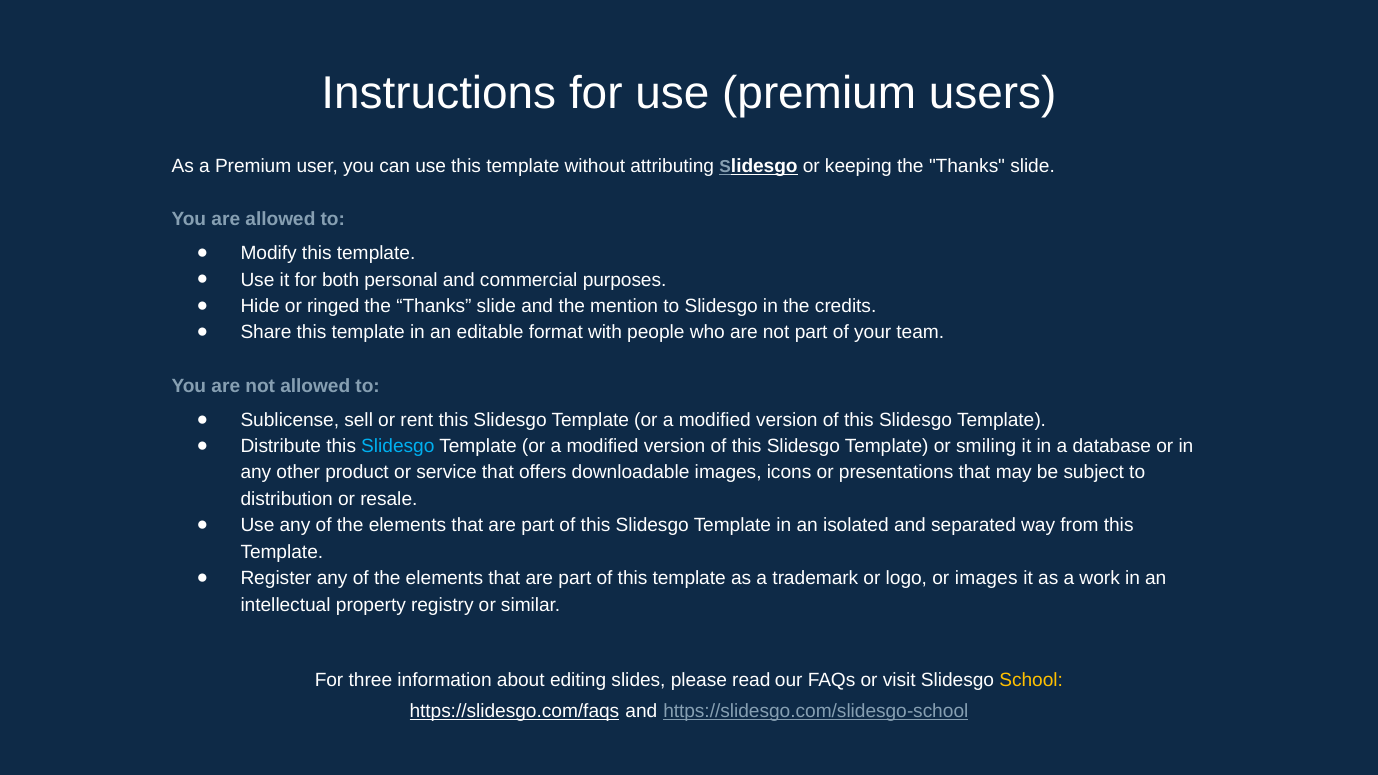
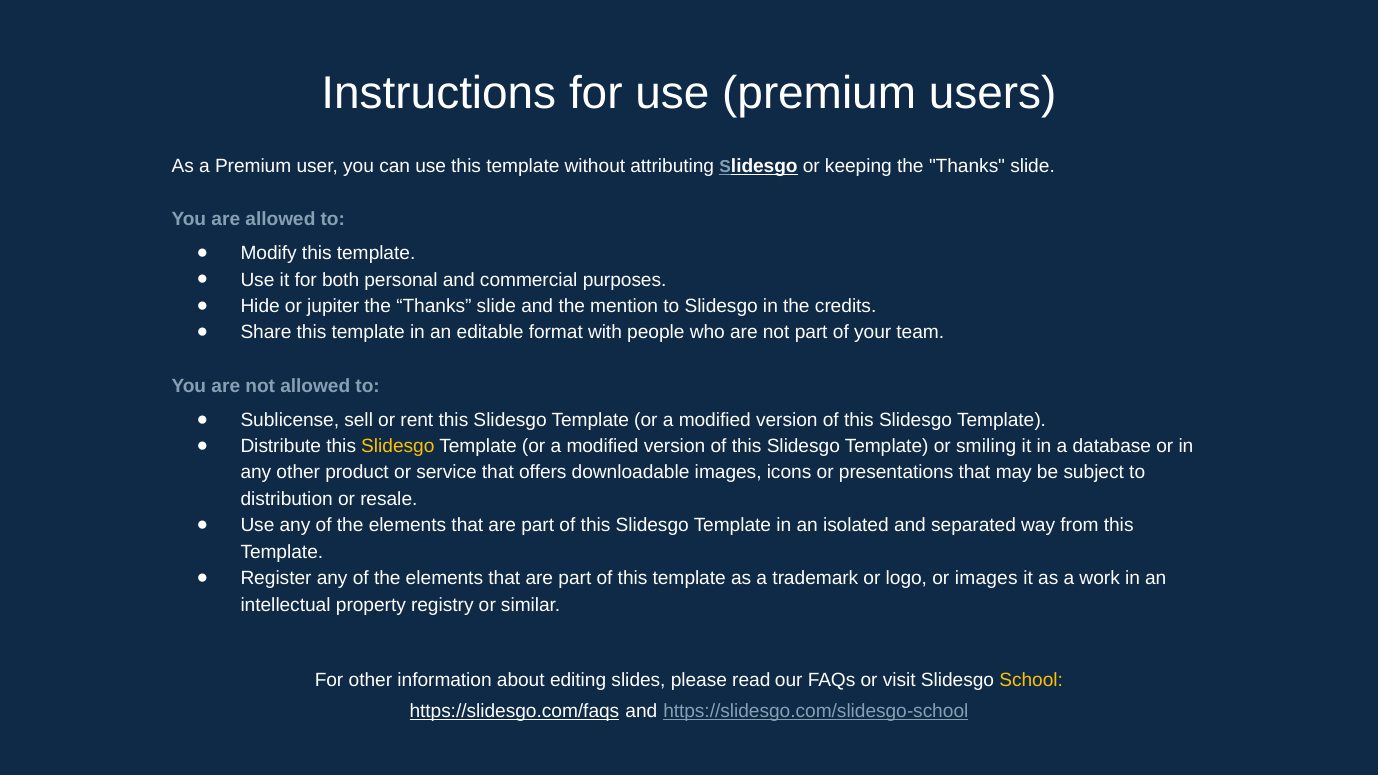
ringed: ringed -> jupiter (333, 306)
Slidesgo colour: light blue -> yellow (398, 446)
For three: three -> other (370, 680)
